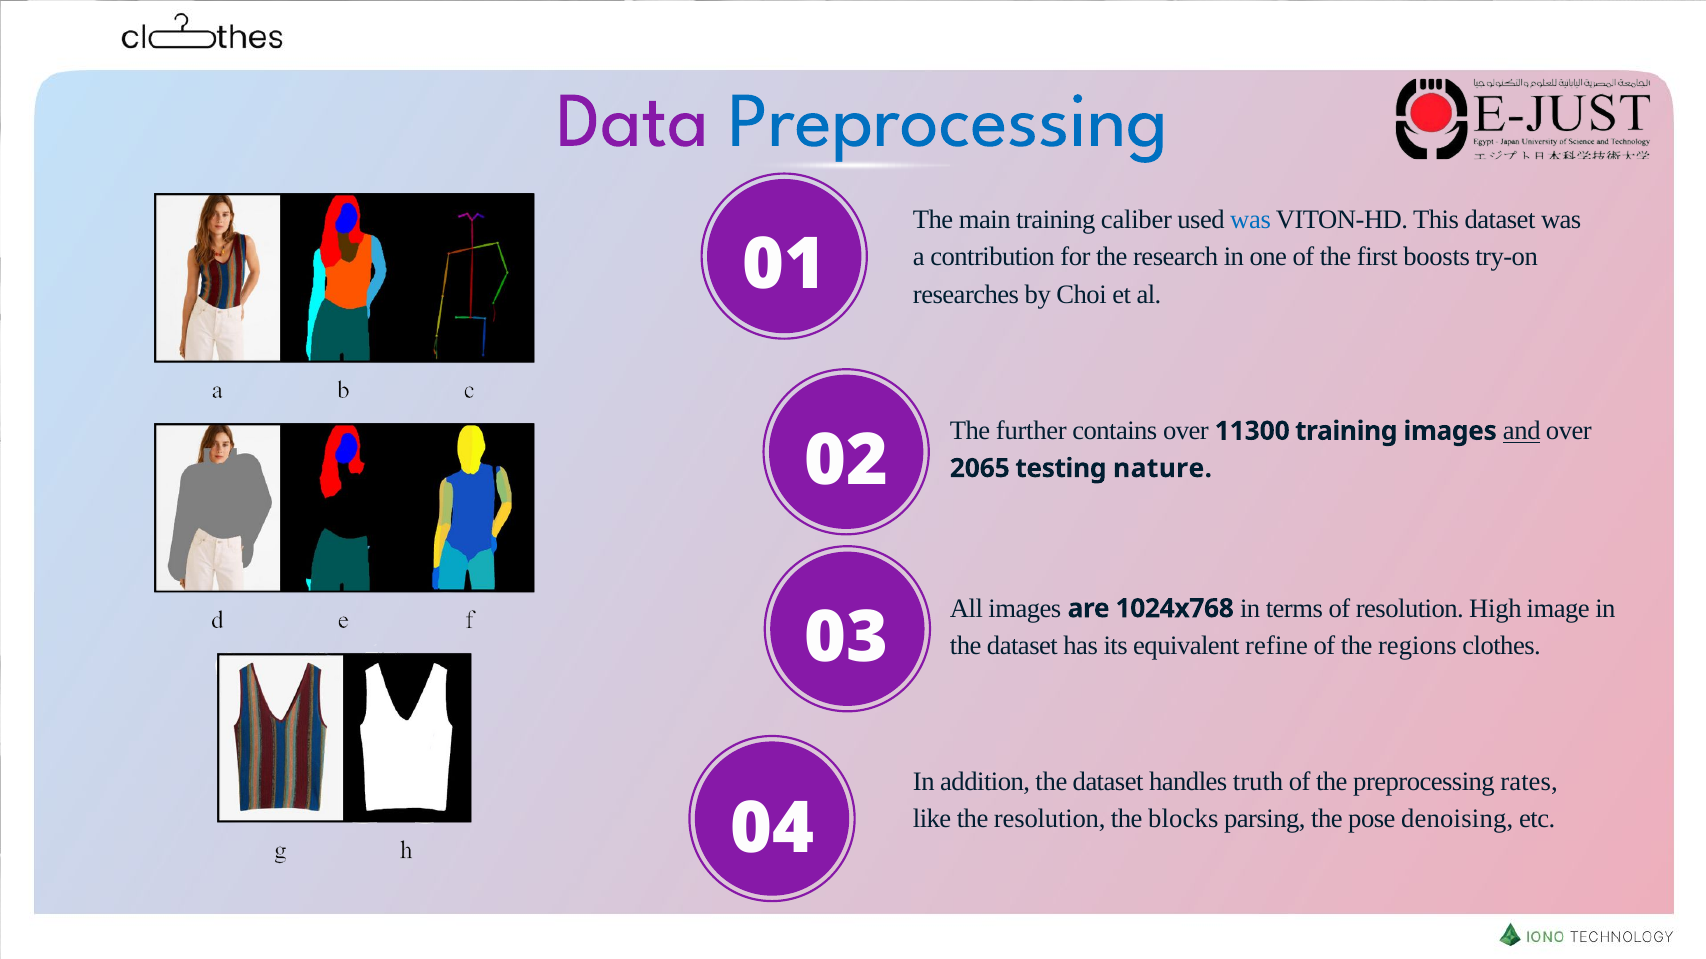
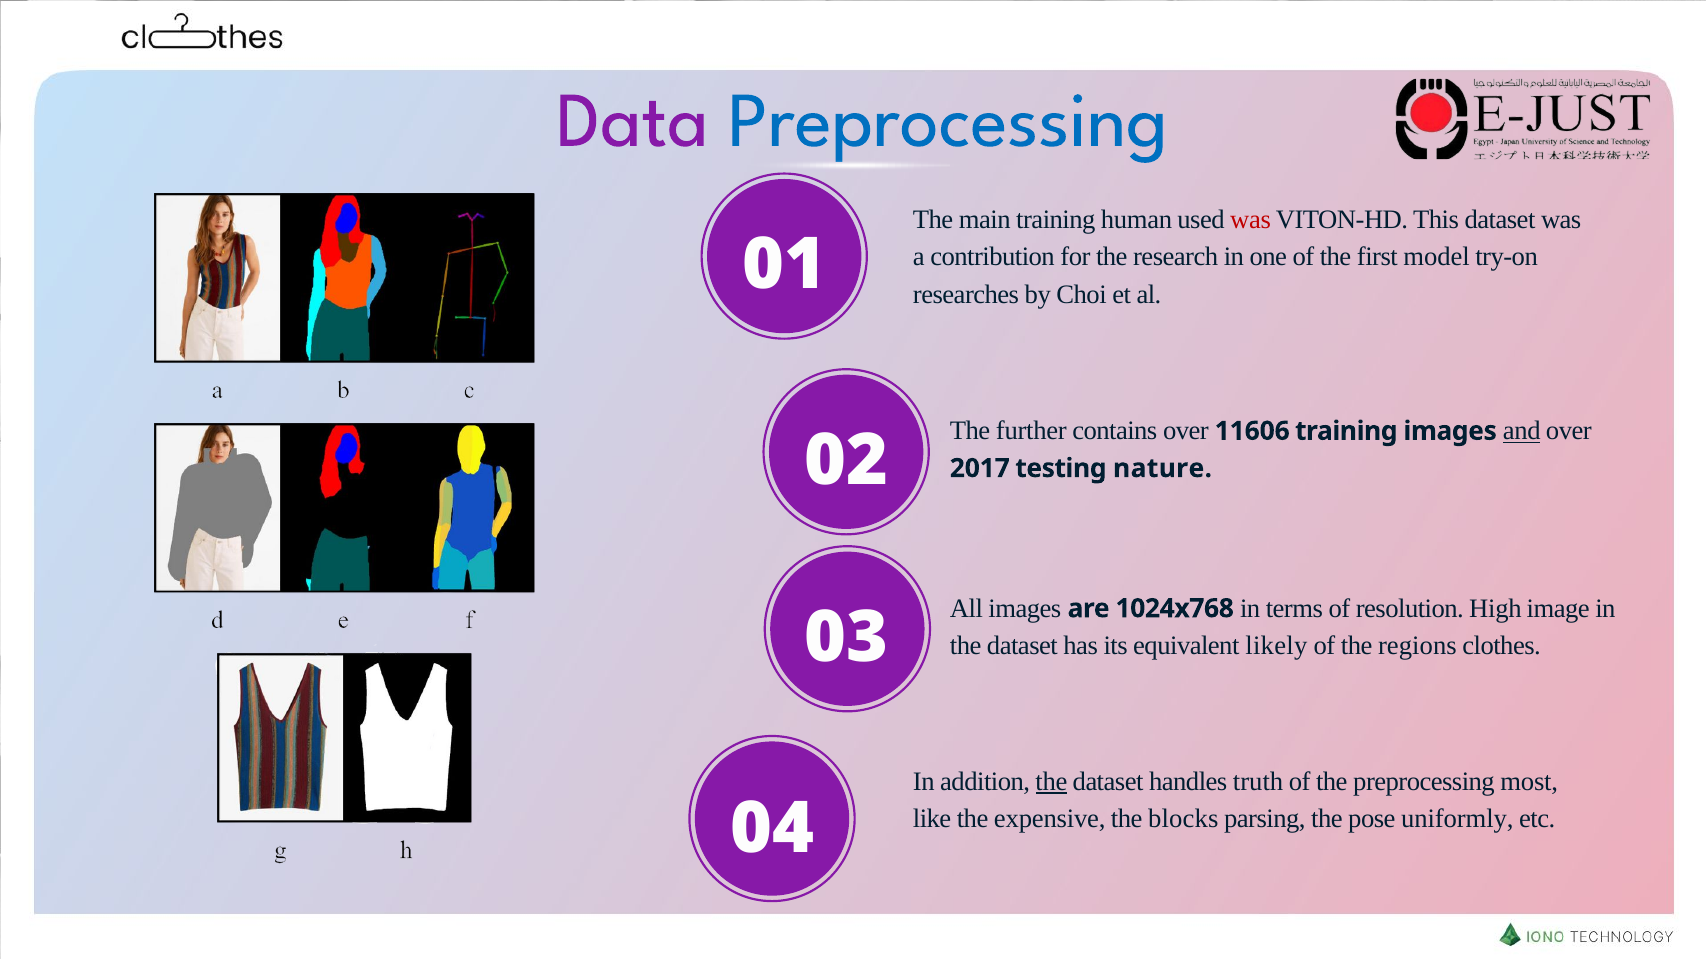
caliber: caliber -> human (1137, 220)
was colour: blue -> red (1251, 220)
boosts: boosts -> model (1437, 257)
11300: 11300 -> 11606 (1252, 431)
2065: 2065 -> 2017 (980, 469)
refine: refine -> likely (1276, 646)
the underline: none -> present (1051, 782)
rates: rates -> most (1529, 782)
the resolution: resolution -> expensive (1050, 819)
denoising: denoising -> uniformly (1457, 819)
